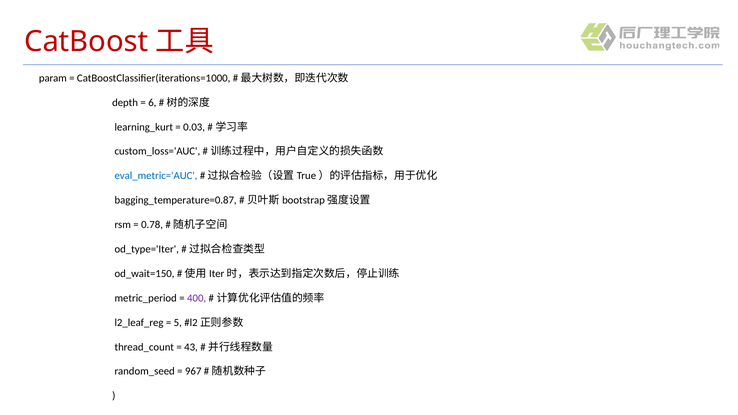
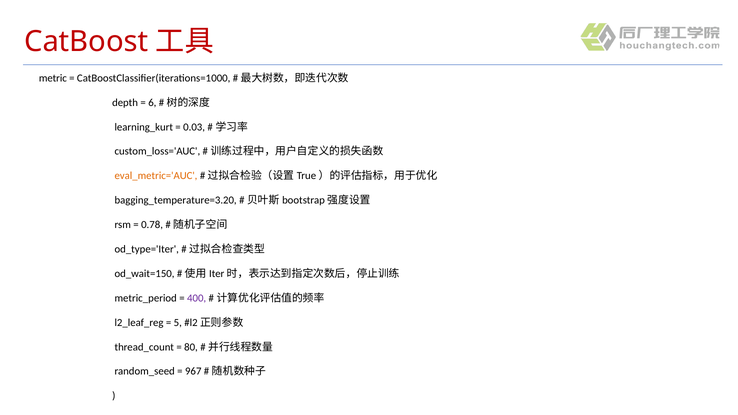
param: param -> metric (53, 78)
eval_metric='AUC colour: blue -> orange (156, 176)
bagging_temperature=0.87: bagging_temperature=0.87 -> bagging_temperature=3.20 (176, 200)
43: 43 -> 80 (191, 347)
